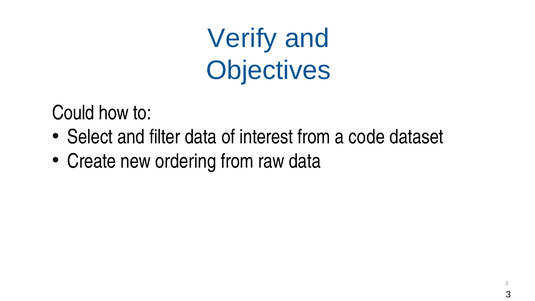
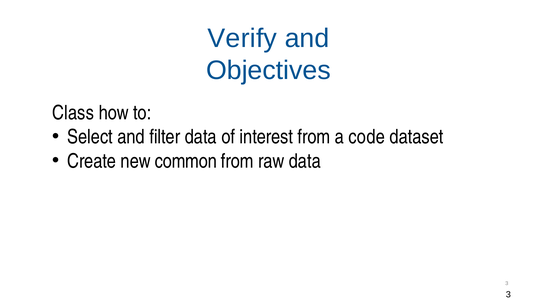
Could: Could -> Class (73, 113)
ordering: ordering -> common (186, 161)
